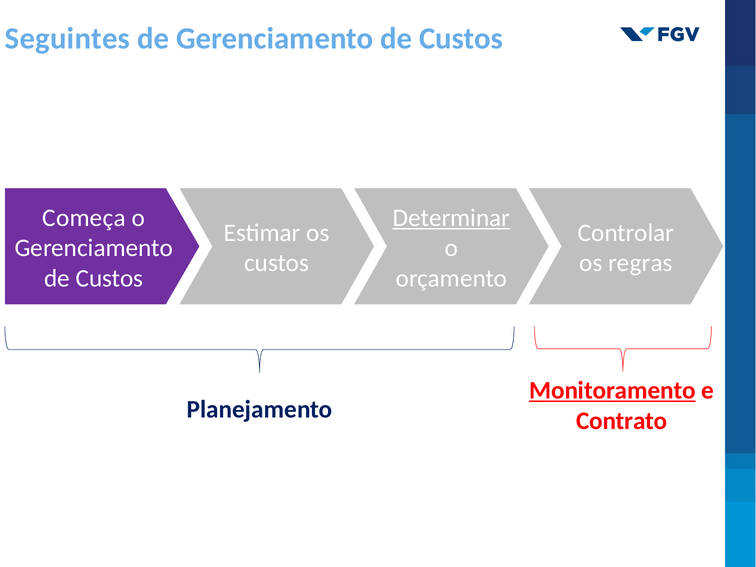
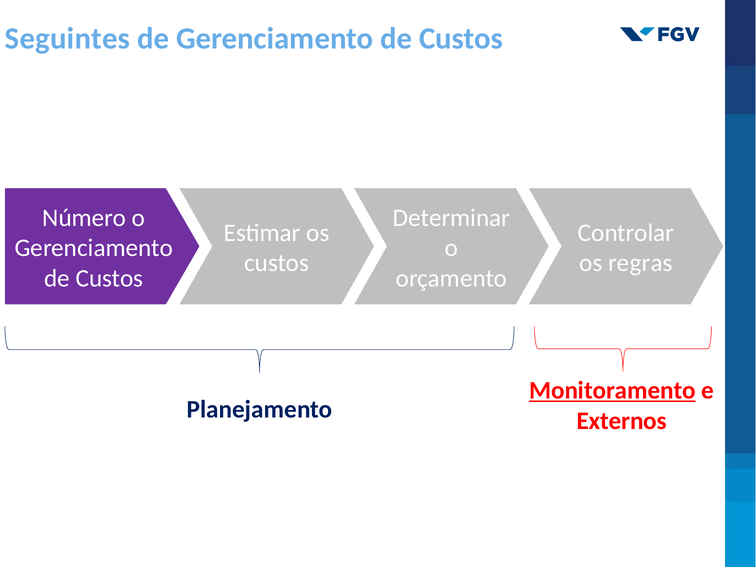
Começa: Começa -> Número (84, 218)
Determinar underline: present -> none (451, 218)
Contrato: Contrato -> Externos (622, 421)
